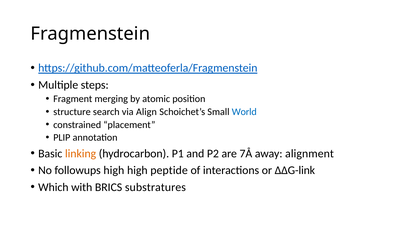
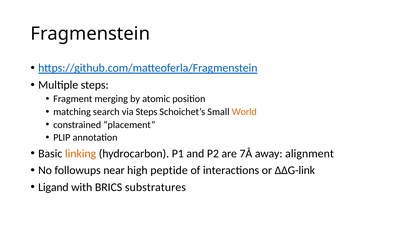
structure: structure -> matching (72, 112)
via Align: Align -> Steps (147, 112)
World colour: blue -> orange (244, 112)
followups high: high -> near (114, 170)
Which: Which -> Ligand (53, 187)
